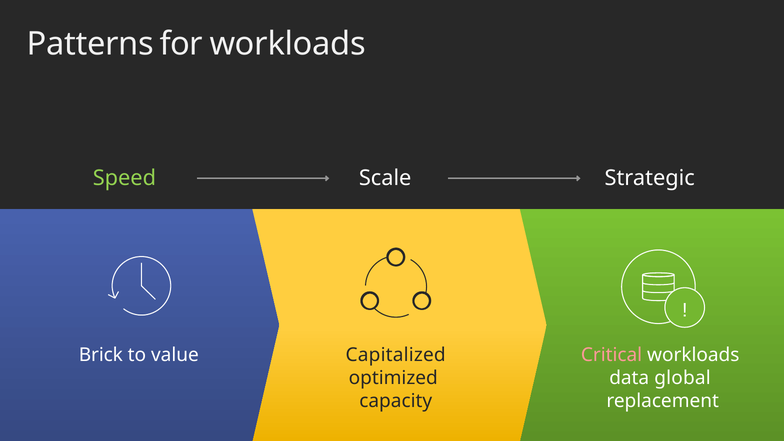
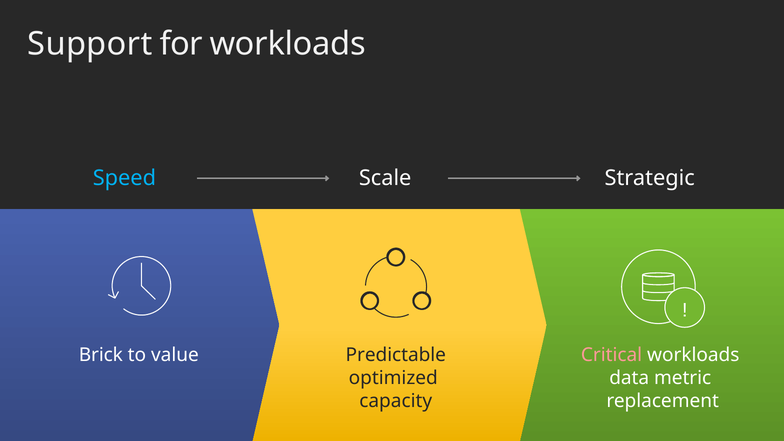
Patterns: Patterns -> Support (90, 44)
Speed colour: light green -> light blue (124, 178)
Capitalized: Capitalized -> Predictable (396, 355)
global: global -> metric (683, 378)
